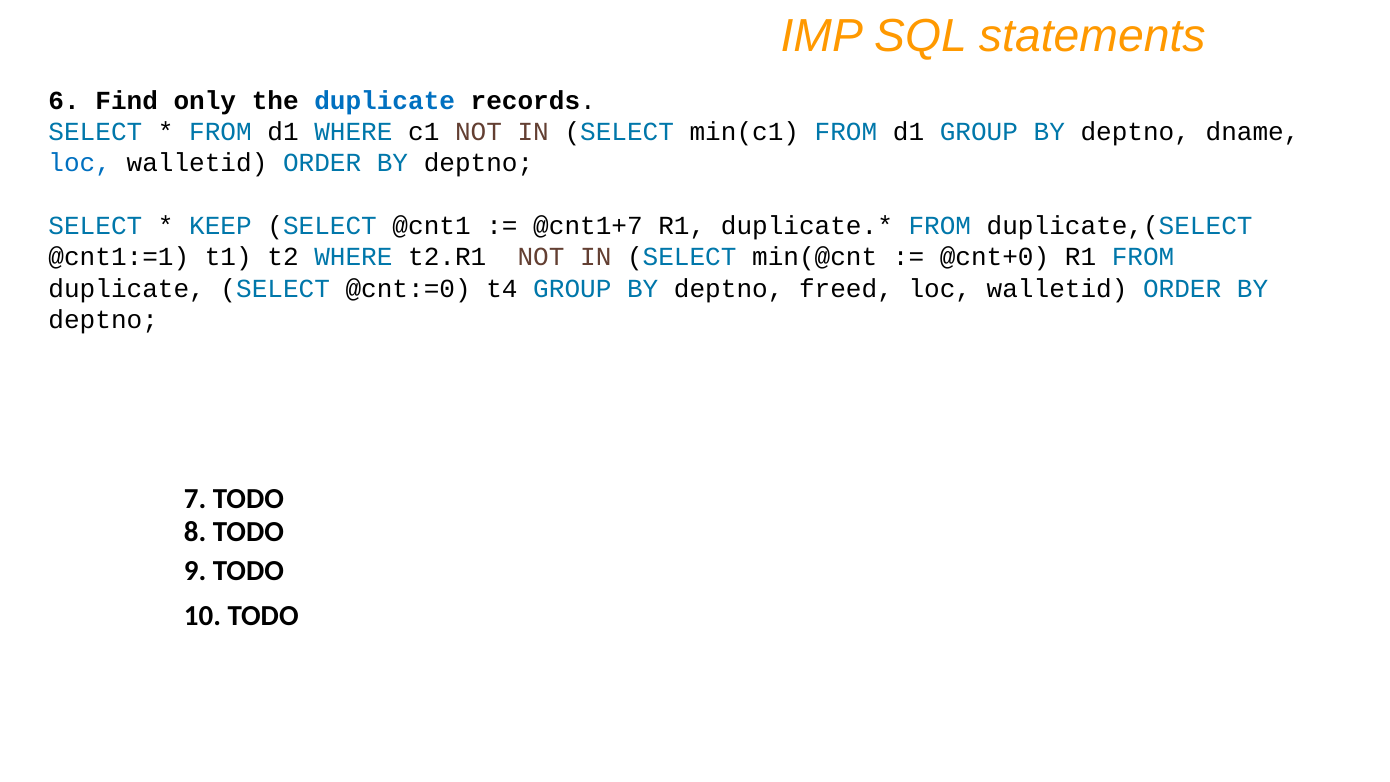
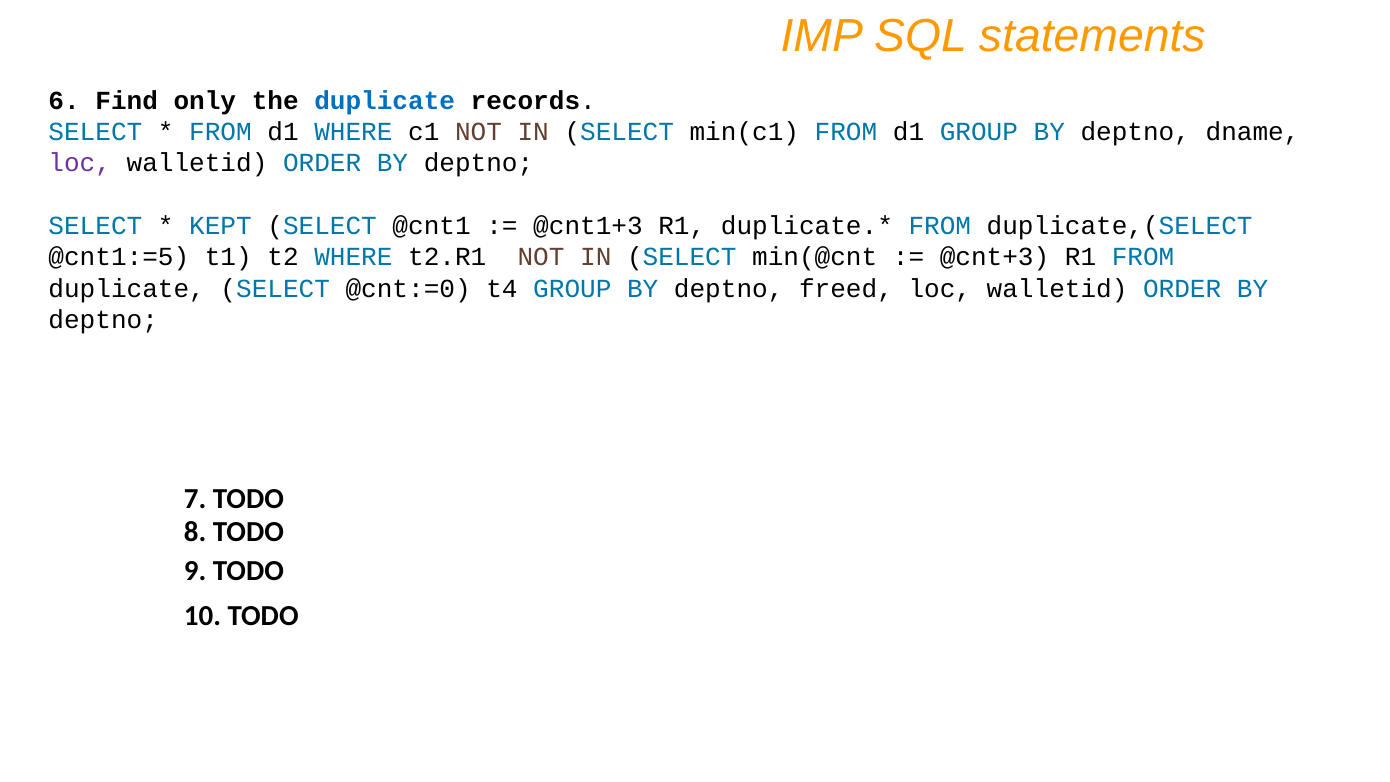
loc colour: blue -> purple (80, 163)
KEEP: KEEP -> KEPT (220, 226)
@cnt1+7: @cnt1+7 -> @cnt1+3 (588, 226)
@cnt1:=1: @cnt1:=1 -> @cnt1:=5 (119, 257)
@cnt+0: @cnt+0 -> @cnt+3 (995, 257)
